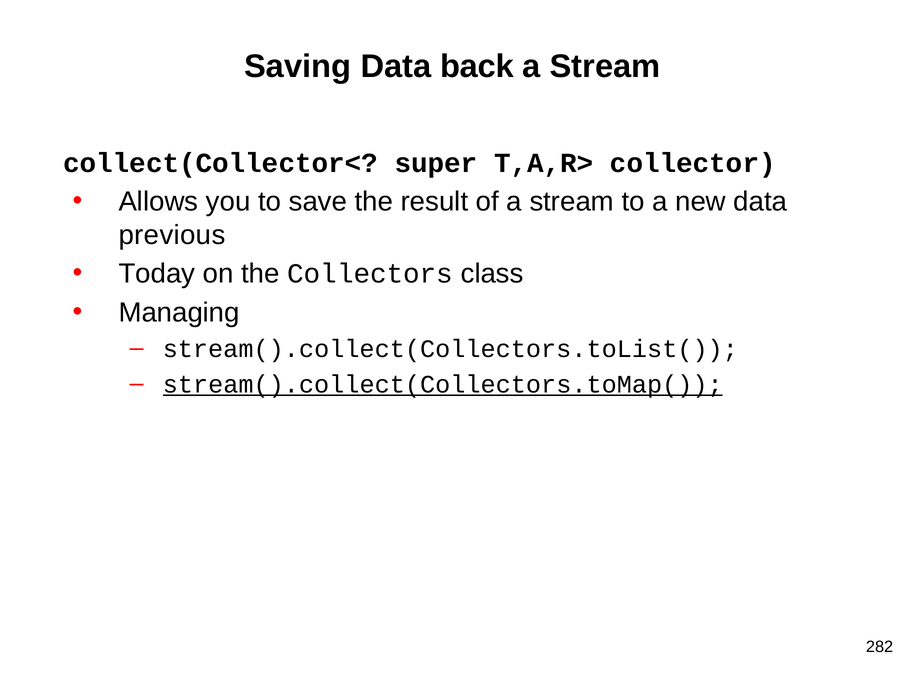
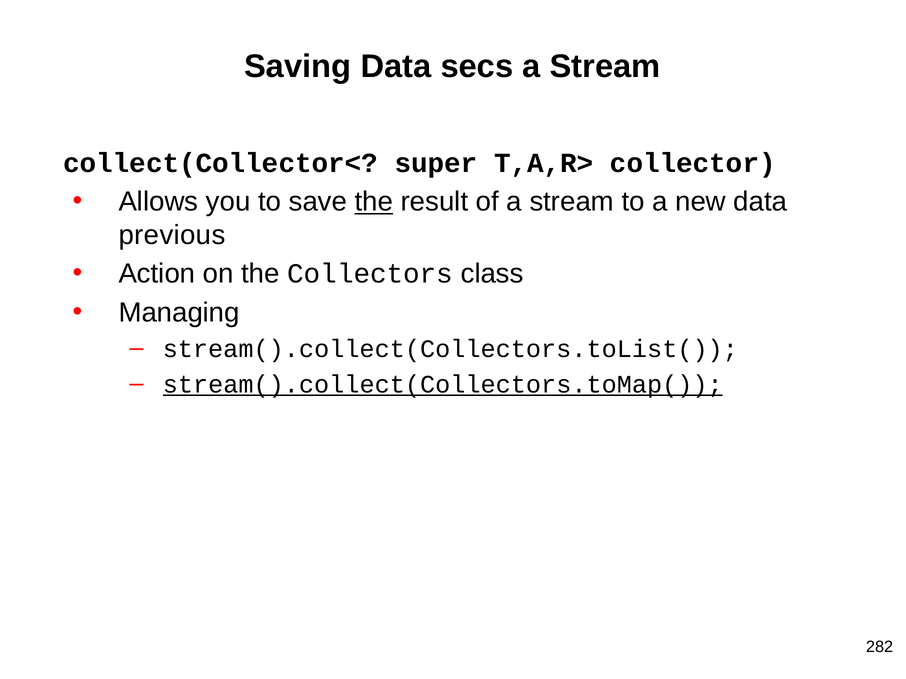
back: back -> secs (477, 67)
the underline: none -> present (374, 202)
Today: Today -> Action (157, 274)
